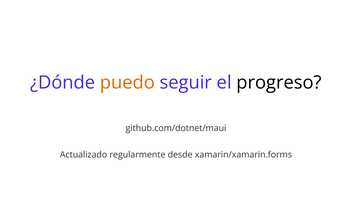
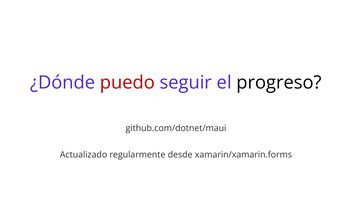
puedo colour: orange -> red (127, 83)
